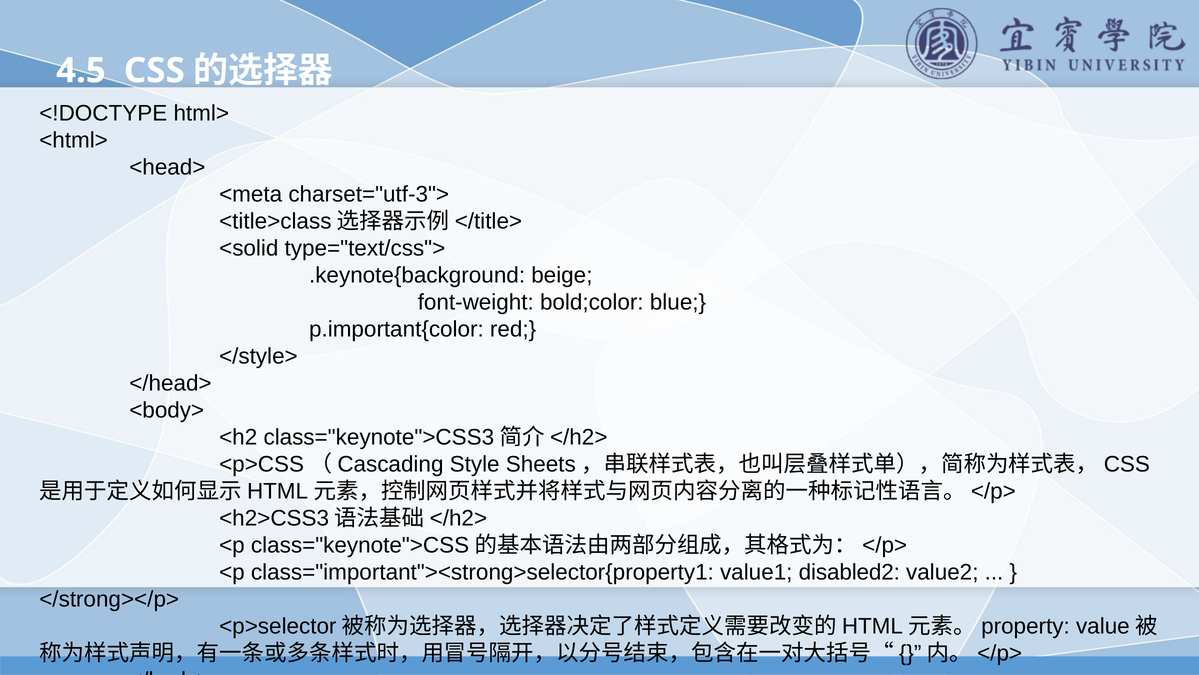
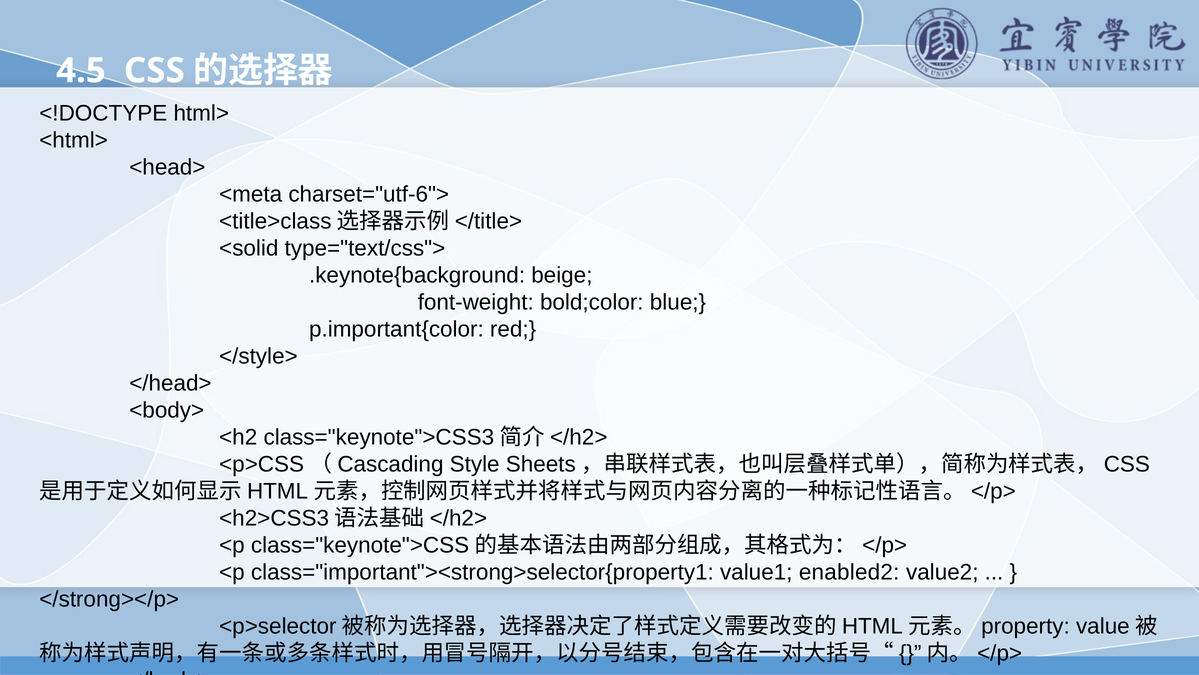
charset="utf-3">: charset="utf-3"> -> charset="utf-6"> (369, 194)
disabled2: disabled2 -> enabled2 (849, 572)
